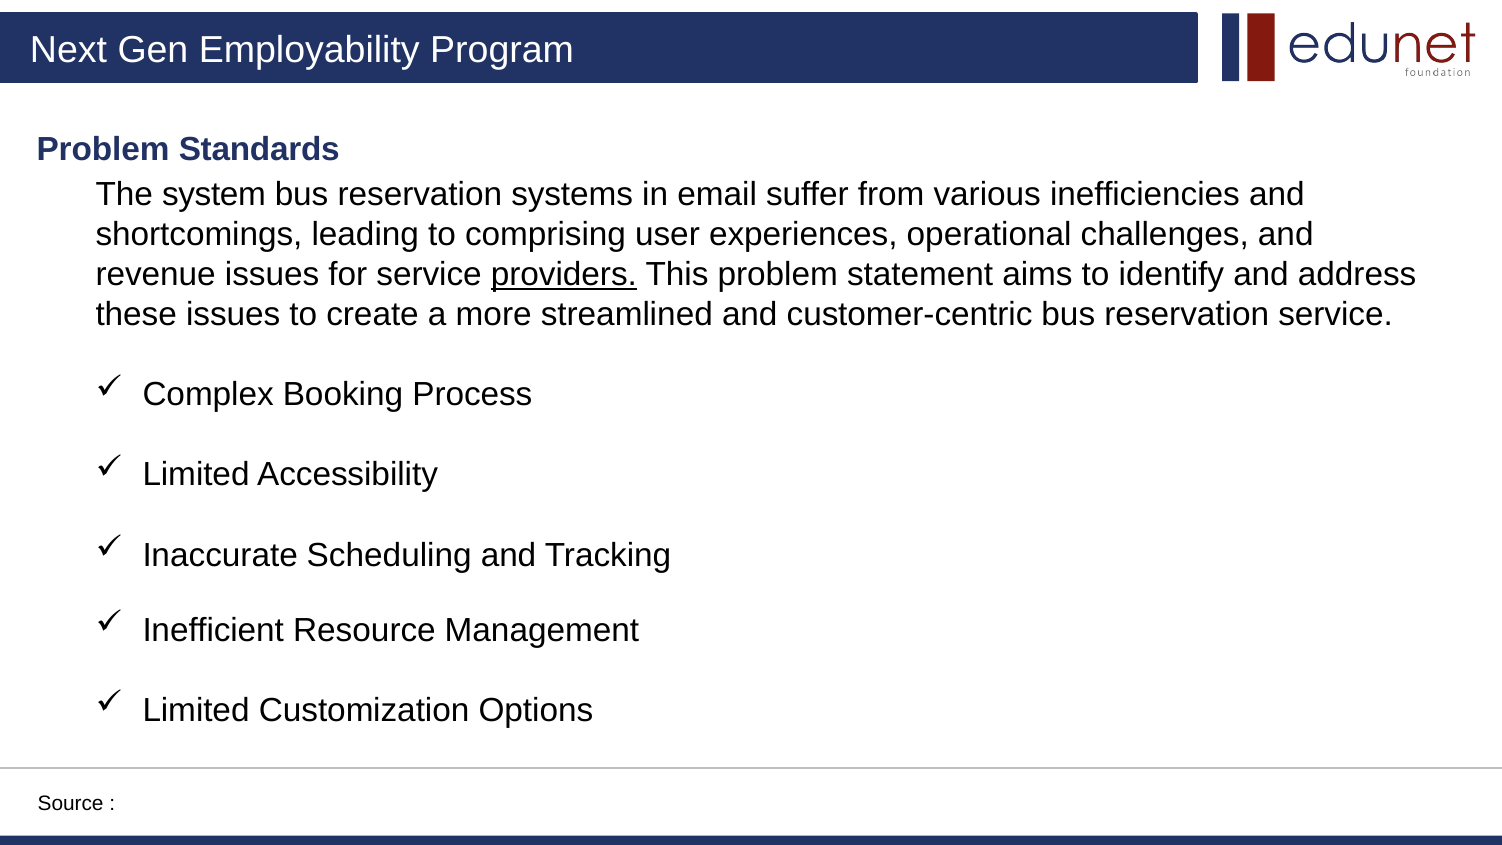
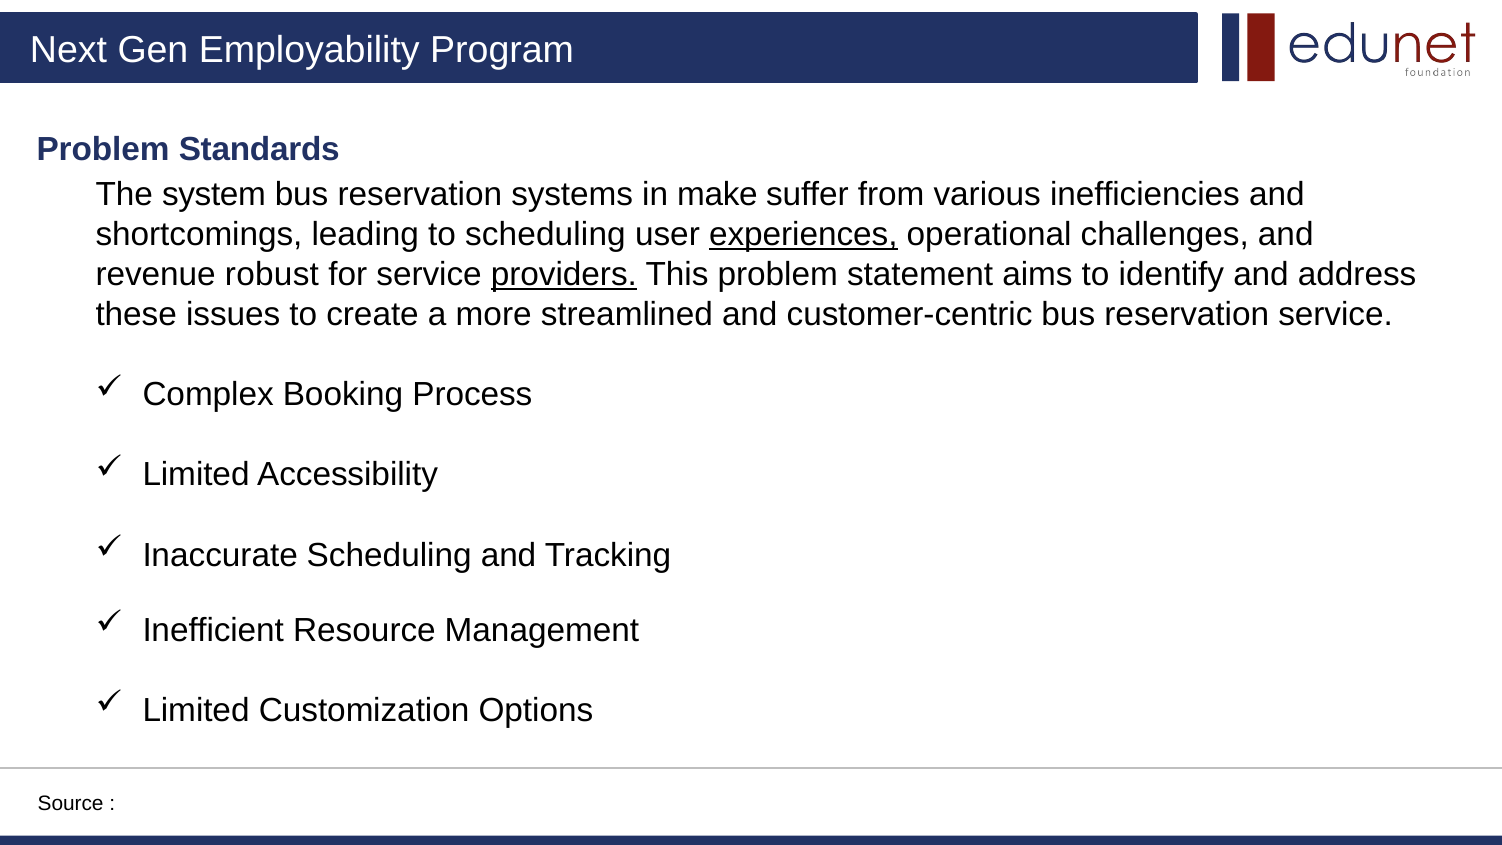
email: email -> make (717, 195)
to comprising: comprising -> scheduling (545, 235)
experiences underline: none -> present (803, 235)
revenue issues: issues -> robust (272, 275)
